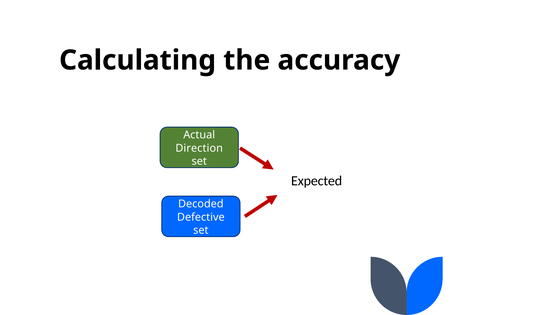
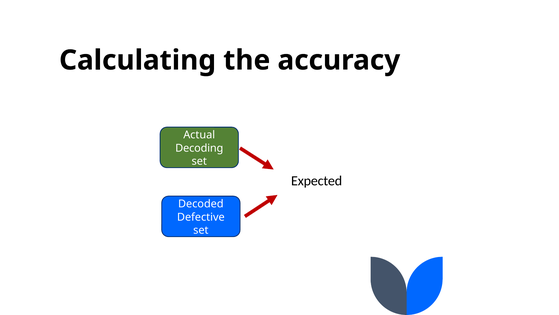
Direction: Direction -> Decoding (199, 148)
